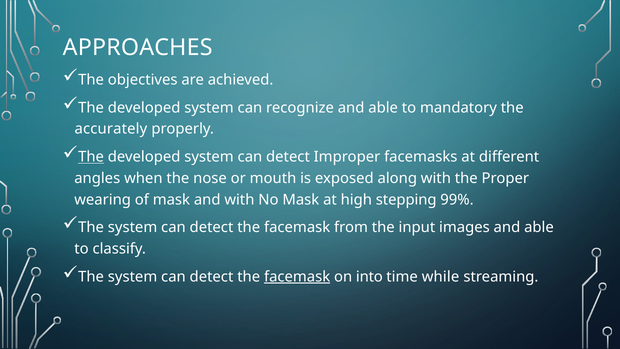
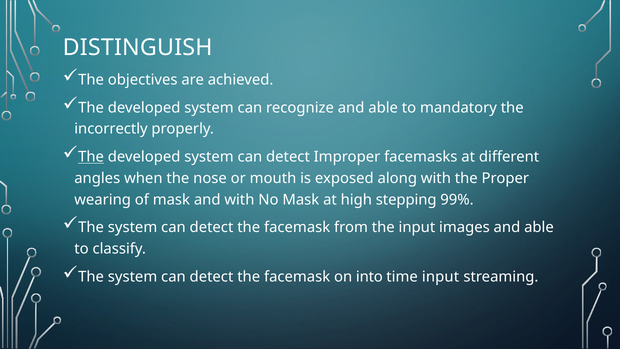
APPROACHES: APPROACHES -> DISTINGUISH (138, 48)
accurately: accurately -> incorrectly (111, 129)
facemask underline: present -> none (297, 277)
time while: while -> input (441, 277)
